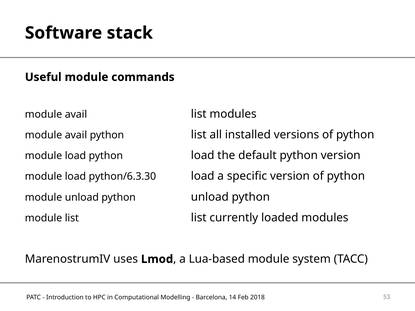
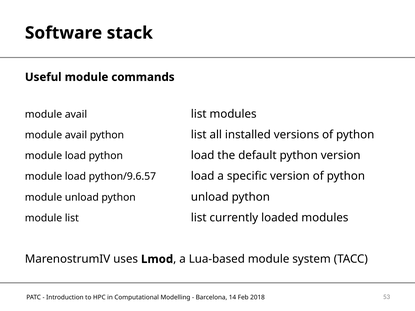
python/6.3.30: python/6.3.30 -> python/9.6.57 (122, 177)
